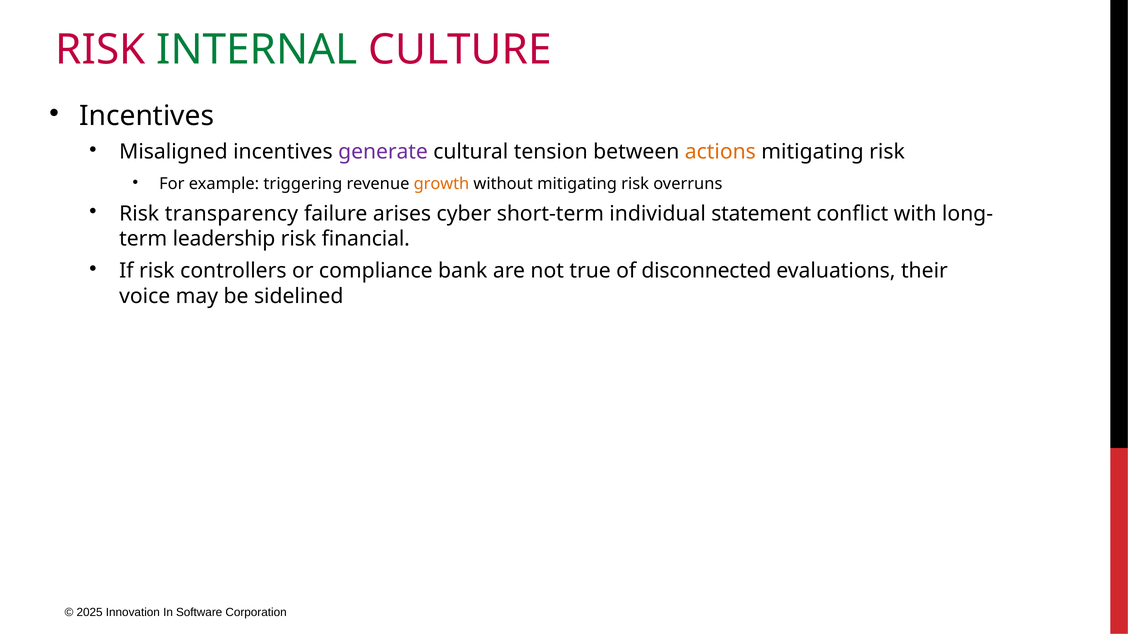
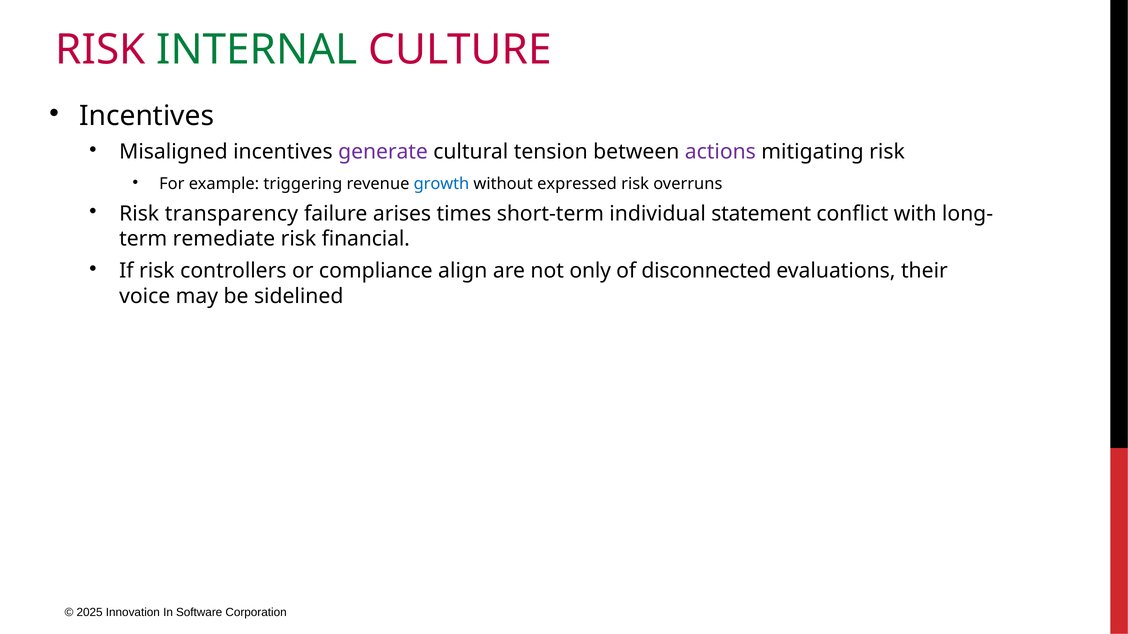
actions colour: orange -> purple (720, 152)
growth colour: orange -> blue (441, 184)
without mitigating: mitigating -> expressed (577, 184)
cyber: cyber -> times (464, 214)
leadership: leadership -> remediate (224, 239)
bank: bank -> align (463, 271)
true: true -> only (590, 271)
